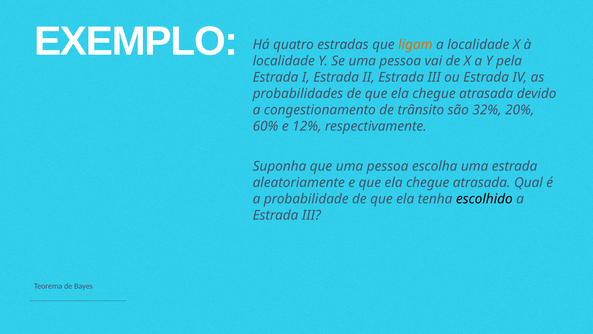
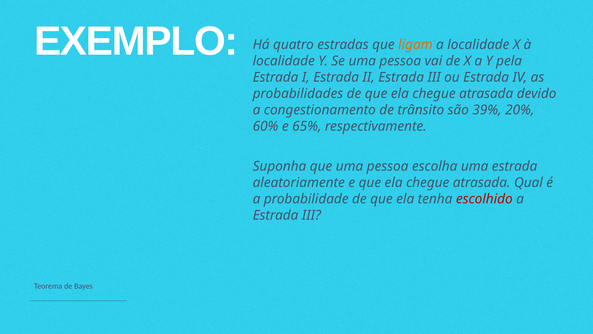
32%: 32% -> 39% (487, 110)
12%: 12% -> 65% (307, 126)
escolhido colour: black -> red (484, 199)
